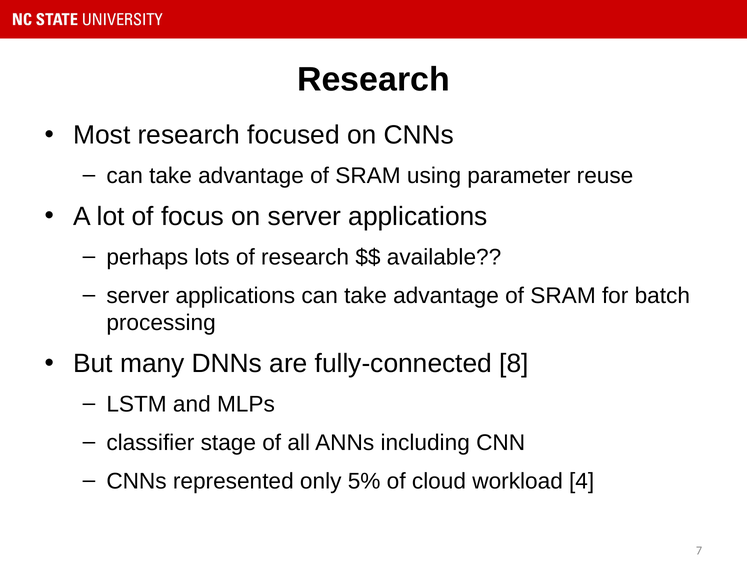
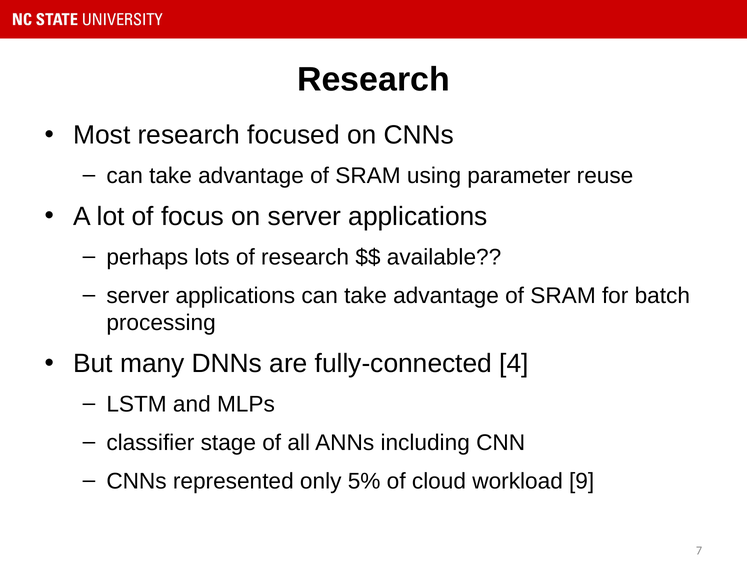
8: 8 -> 4 (514, 364)
4: 4 -> 9 (582, 481)
